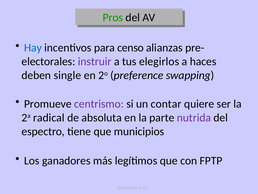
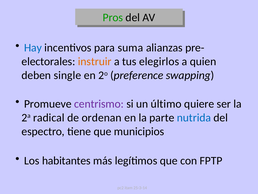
censo: censo -> suma (130, 48)
instruir colour: purple -> orange (95, 61)
haces: haces -> quien (203, 61)
contar: contar -> último (166, 104)
absoluta: absoluta -> ordenan (102, 117)
nutrida colour: purple -> blue (194, 117)
ganadores: ganadores -> habitantes (66, 160)
